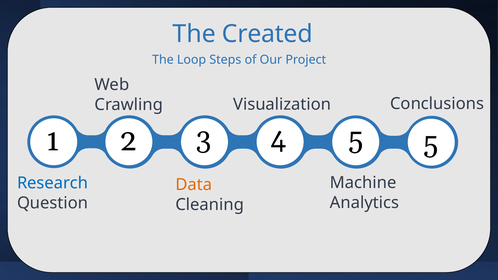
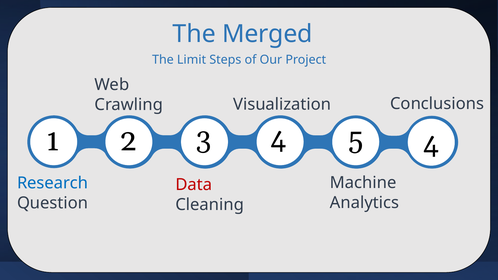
Created: Created -> Merged (267, 34)
Loop: Loop -> Limit (192, 60)
5: 5 -> 4 (431, 143)
Data colour: orange -> red (194, 185)
